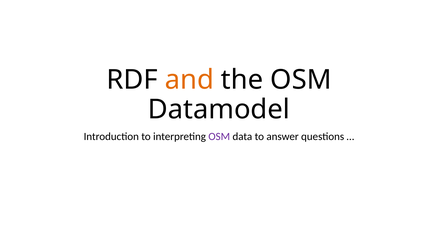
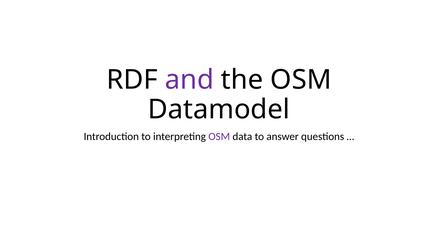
and colour: orange -> purple (189, 80)
